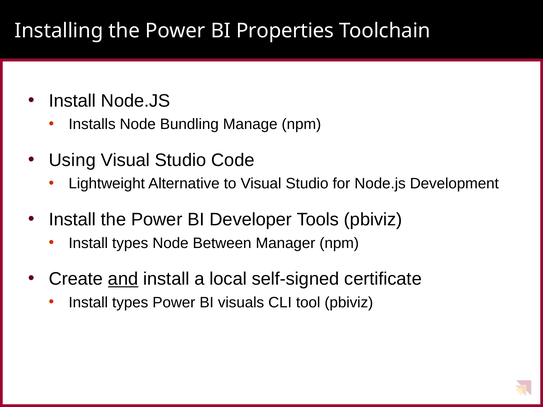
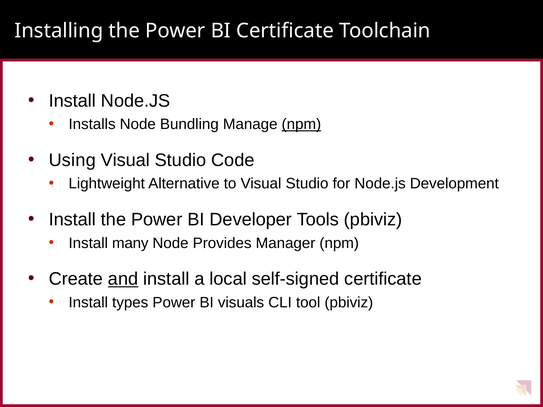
BI Properties: Properties -> Certificate (285, 31)
npm underline: none -> present (301, 124)
types: types -> many (130, 243)
Between: Between -> Provides (222, 243)
